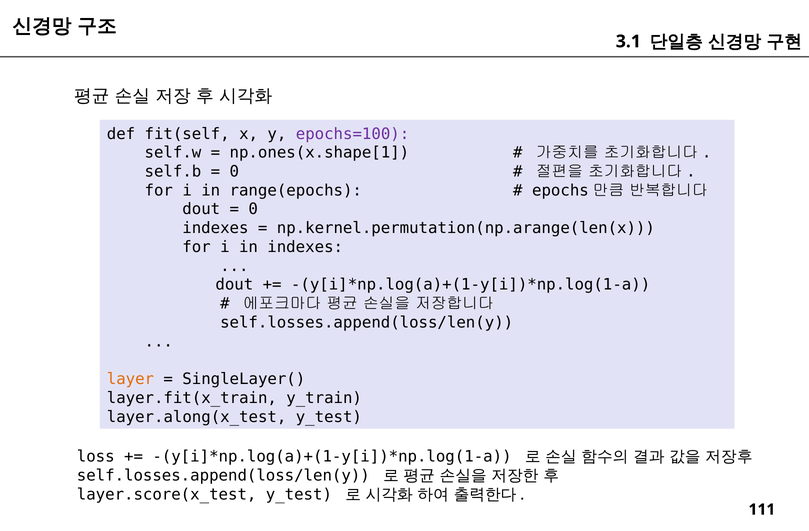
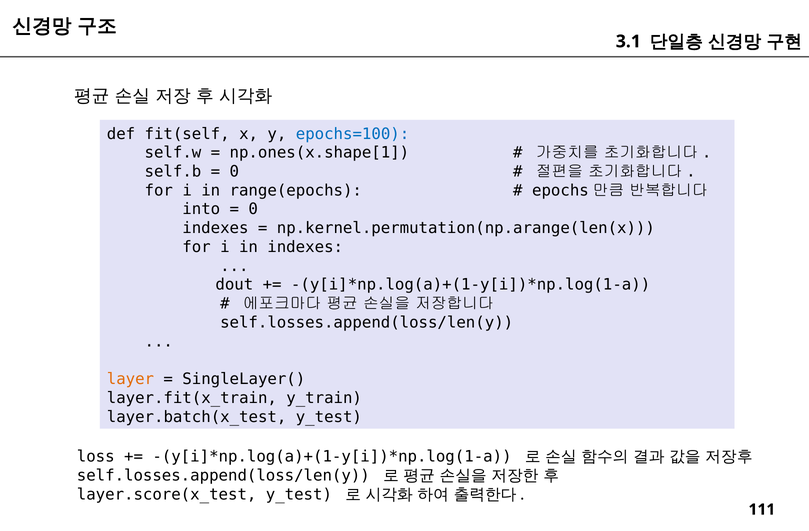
epochs=100 colour: purple -> blue (353, 134)
dout: dout -> into (201, 209)
layer.along(x_test: layer.along(x_test -> layer.batch(x_test (197, 417)
